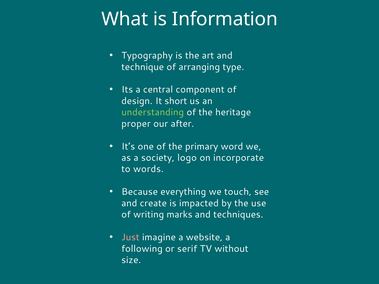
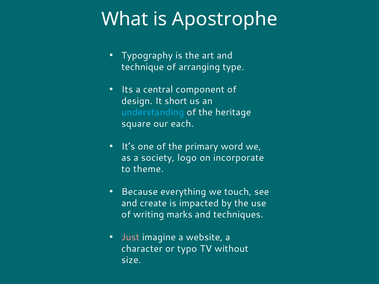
Information: Information -> Apostrophe (225, 19)
understanding colour: light green -> light blue (153, 112)
proper: proper -> square (136, 124)
after: after -> each (182, 124)
words: words -> theme (148, 169)
following: following -> character (142, 249)
serif: serif -> typo (187, 249)
